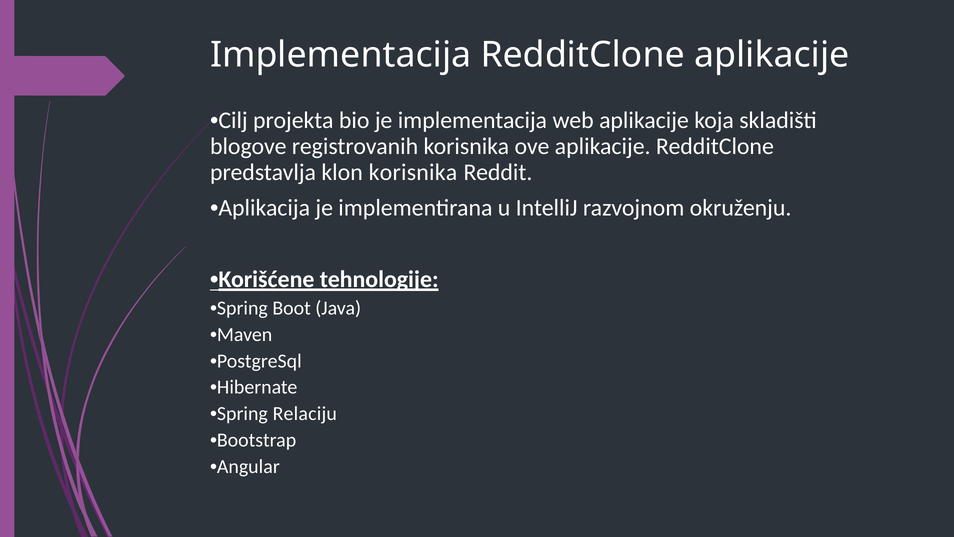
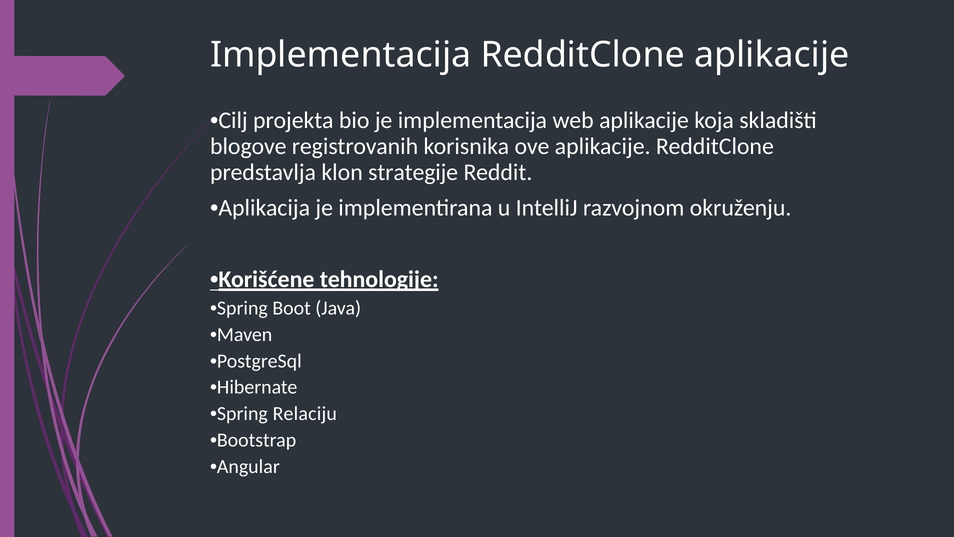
klon korisnika: korisnika -> strategije (413, 172)
